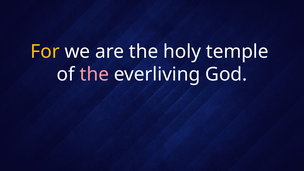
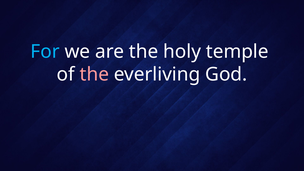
For colour: yellow -> light blue (45, 52)
